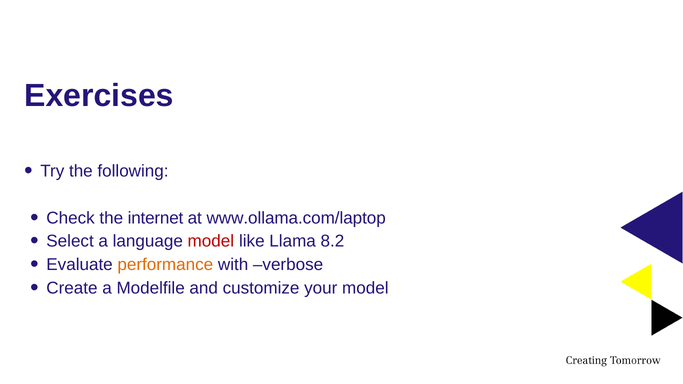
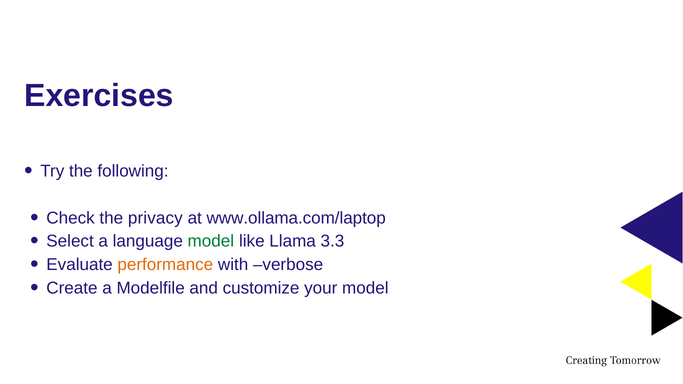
internet: internet -> privacy (155, 218)
model colour: red -> green (211, 241)
8.2: 8.2 -> 3.3 (332, 241)
